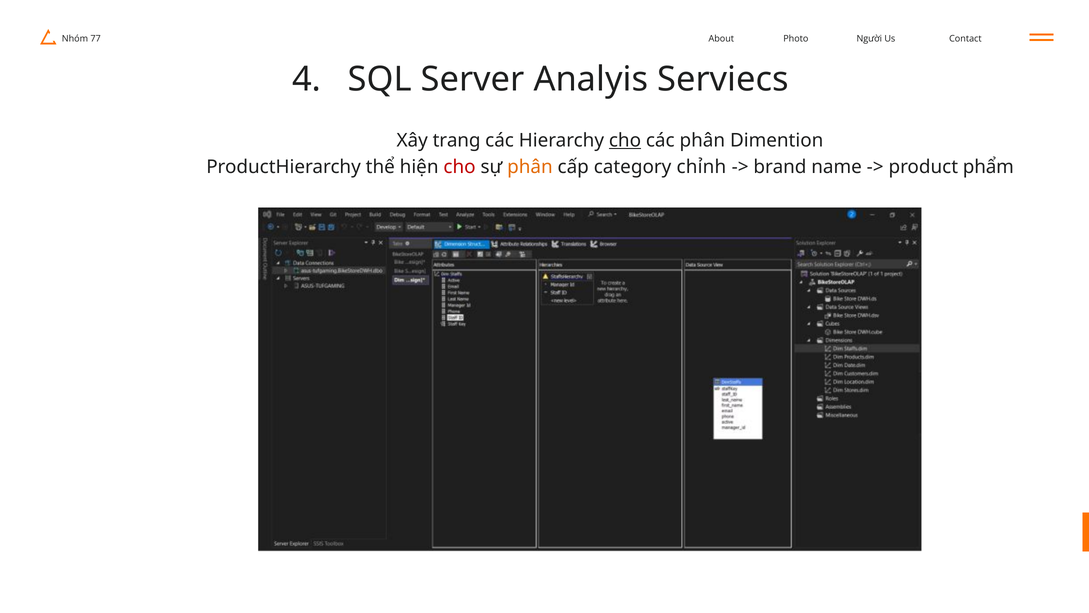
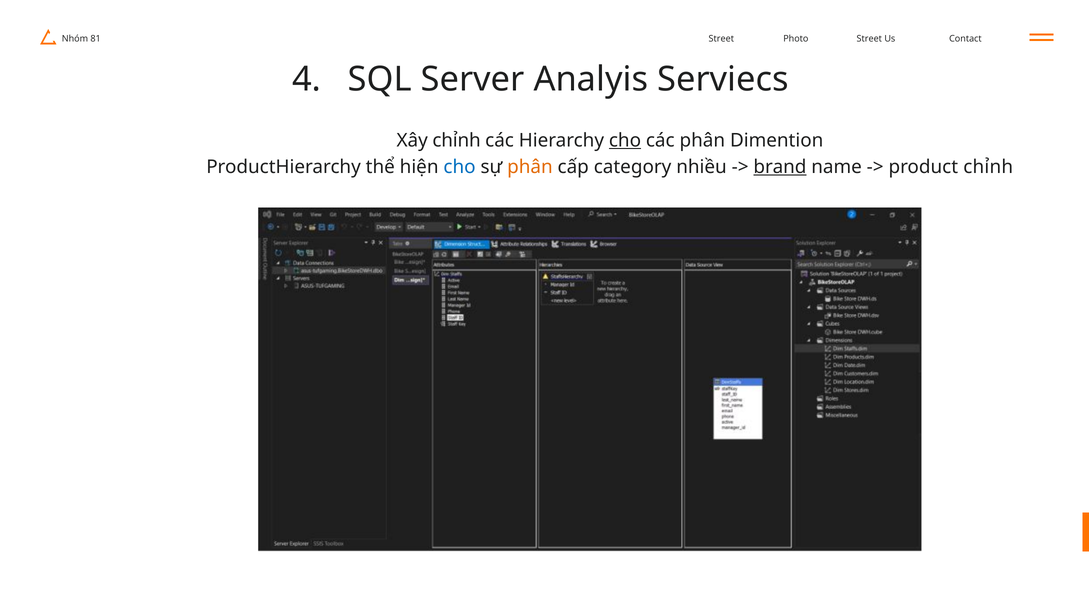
77: 77 -> 81 (96, 39)
About: About -> Street (721, 39)
Người: Người -> Street (869, 39)
Xây trang: trang -> chỉnh (457, 140)
cho colour: red -> blue (460, 167)
chỉnh: chỉnh -> nhiều (702, 167)
brand underline: none -> present (780, 167)
product phẩm: phẩm -> chỉnh (988, 167)
